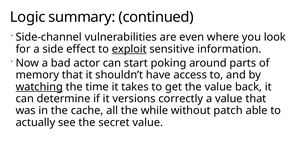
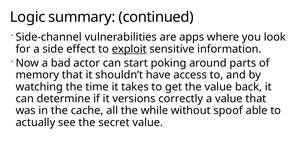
even: even -> apps (192, 37)
watching underline: present -> none (39, 87)
patch: patch -> spoof (228, 111)
